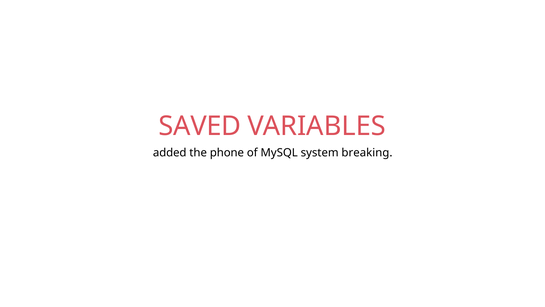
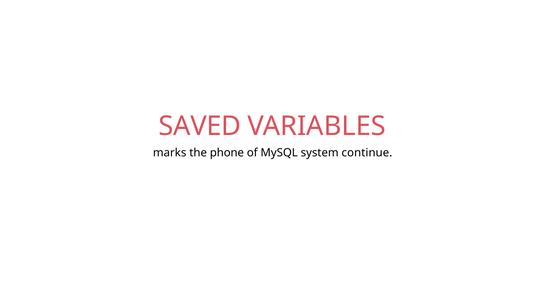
added: added -> marks (170, 153)
breaking: breaking -> continue (367, 153)
